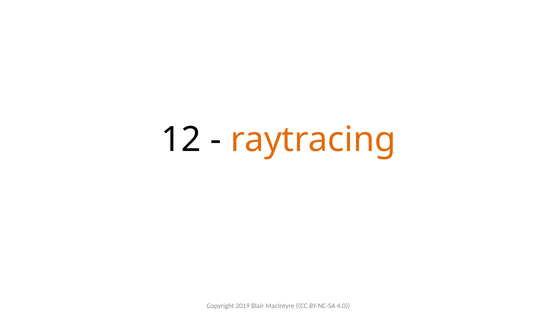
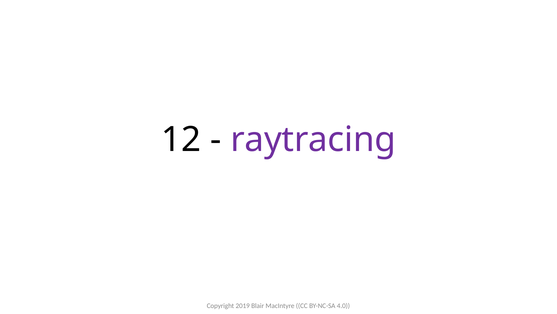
raytracing colour: orange -> purple (313, 139)
